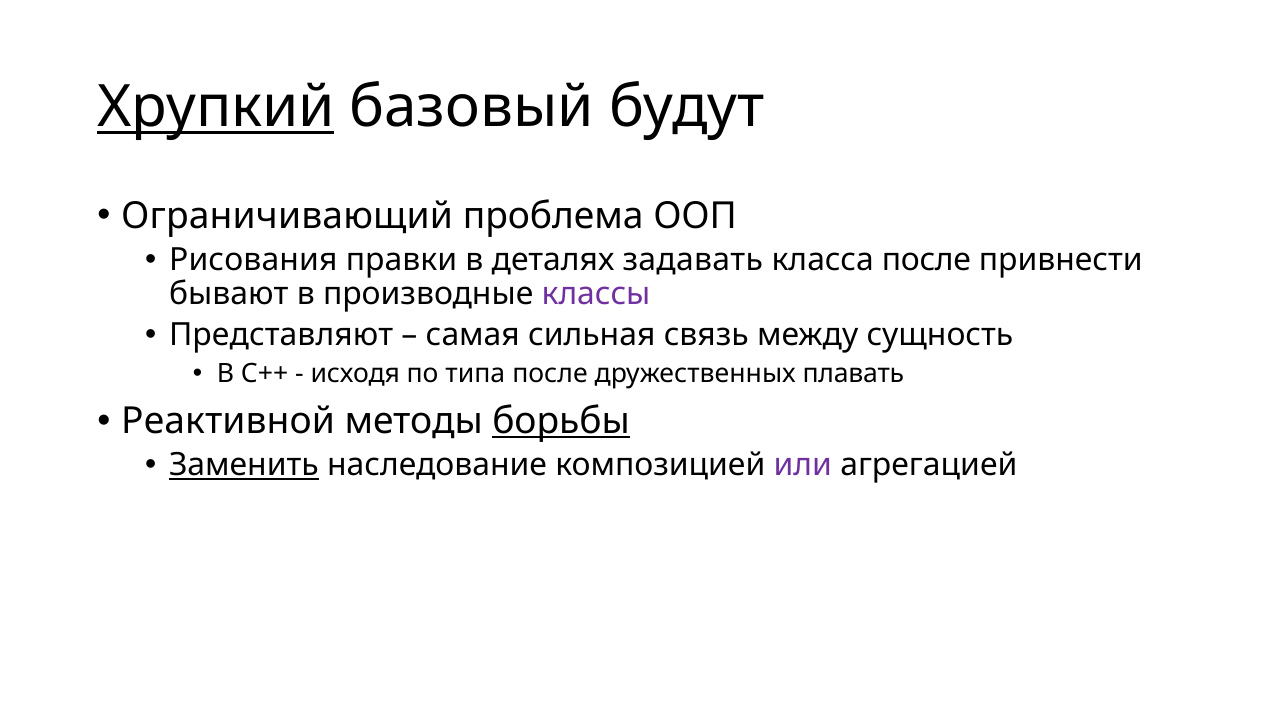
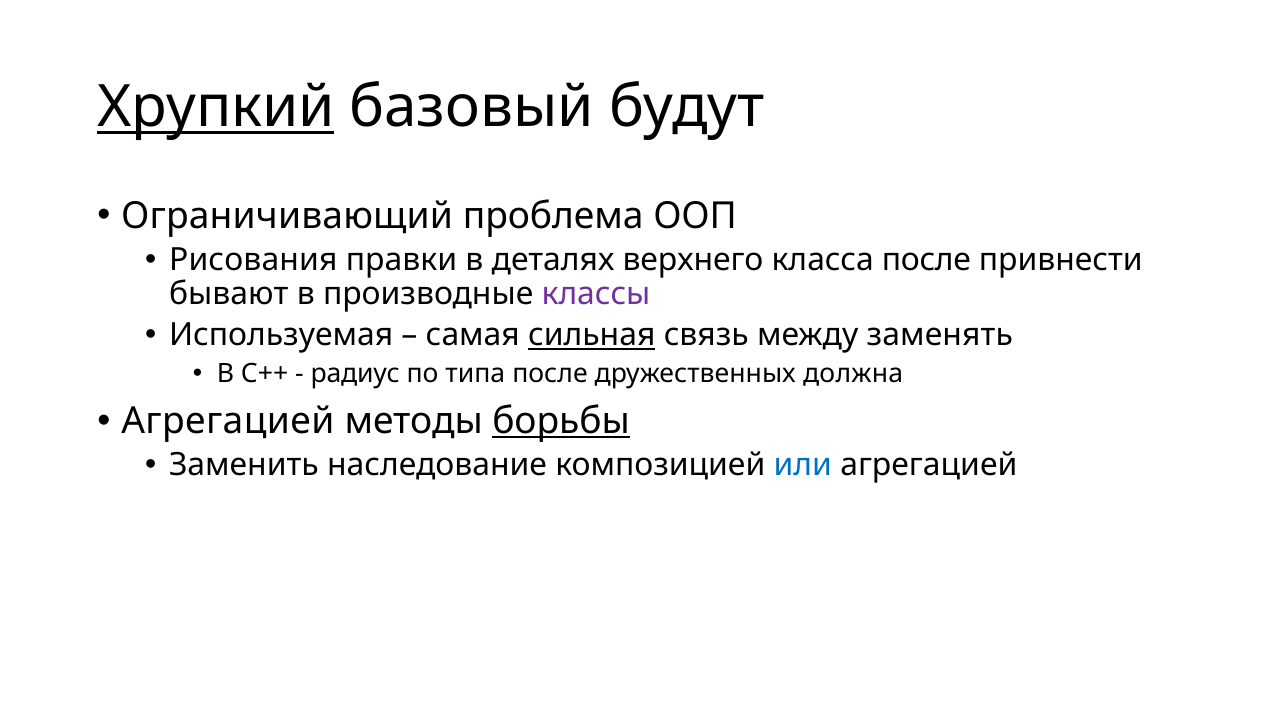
задавать: задавать -> верхнего (693, 260)
Представляют: Представляют -> Используемая (281, 335)
сильная underline: none -> present (592, 335)
сущность: сущность -> заменять (940, 335)
исходя: исходя -> радиус (355, 373)
плавать: плавать -> должна (853, 373)
Реактивной: Реактивной -> Агрегацией (228, 421)
Заменить underline: present -> none (244, 465)
или colour: purple -> blue (803, 465)
